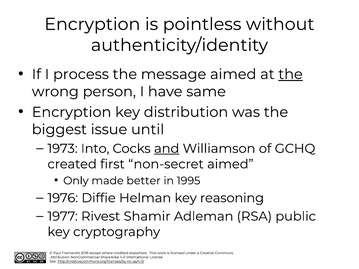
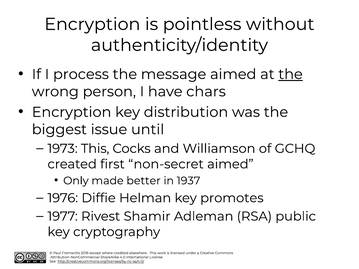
same: same -> chars (206, 92)
1973 Into: Into -> This (95, 149)
and underline: present -> none (167, 149)
1995: 1995 -> 1937 (188, 181)
reasoning: reasoning -> promotes (232, 198)
